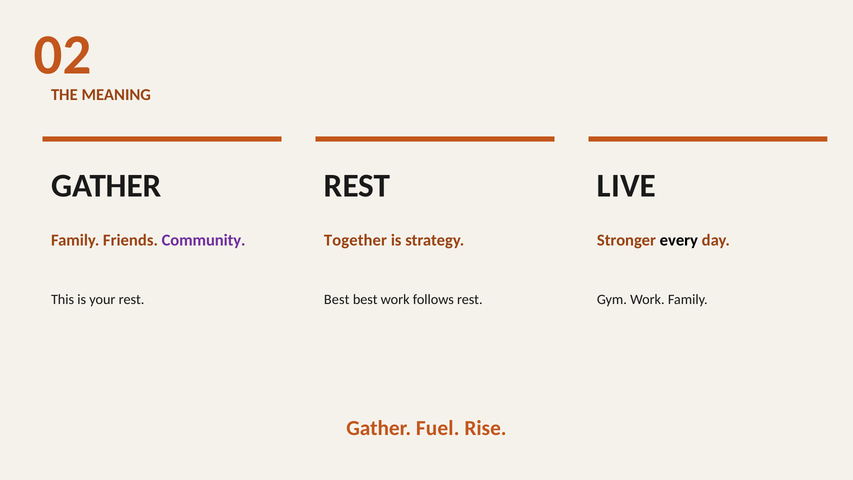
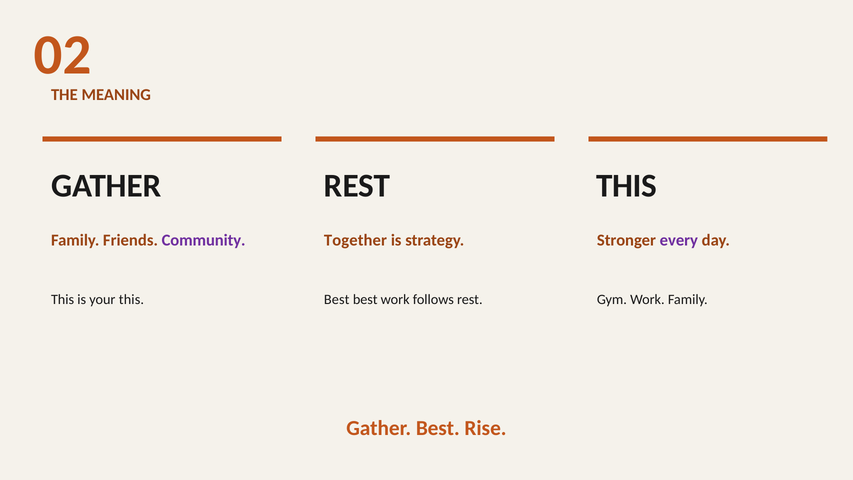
LIVE: LIVE -> THIS (627, 186)
every colour: black -> purple (679, 240)
your rest: rest -> this (131, 300)
Gather Fuel: Fuel -> Best (438, 428)
